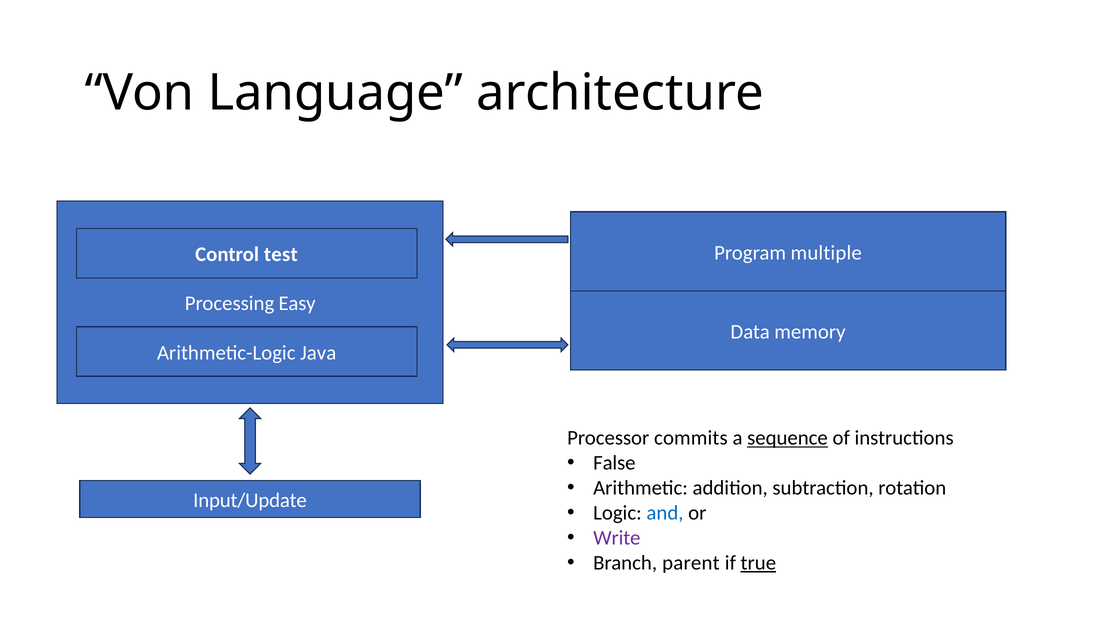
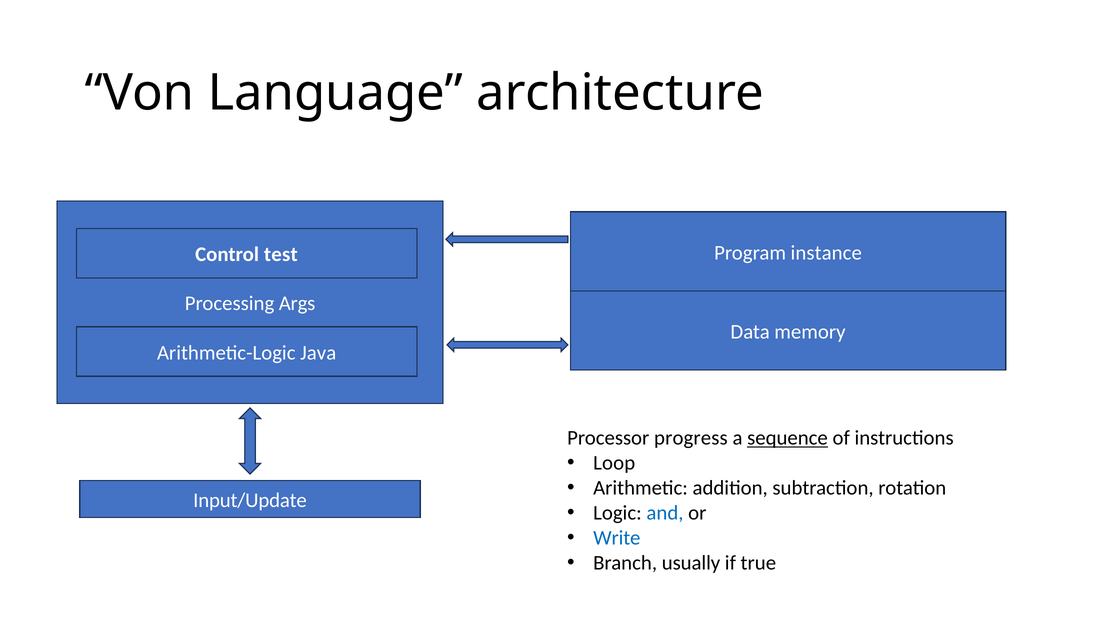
multiple: multiple -> instance (826, 253)
Easy: Easy -> Args (297, 304)
commits: commits -> progress (691, 438)
False: False -> Loop (614, 463)
Write colour: purple -> blue (617, 538)
parent: parent -> usually (691, 563)
true underline: present -> none (758, 563)
